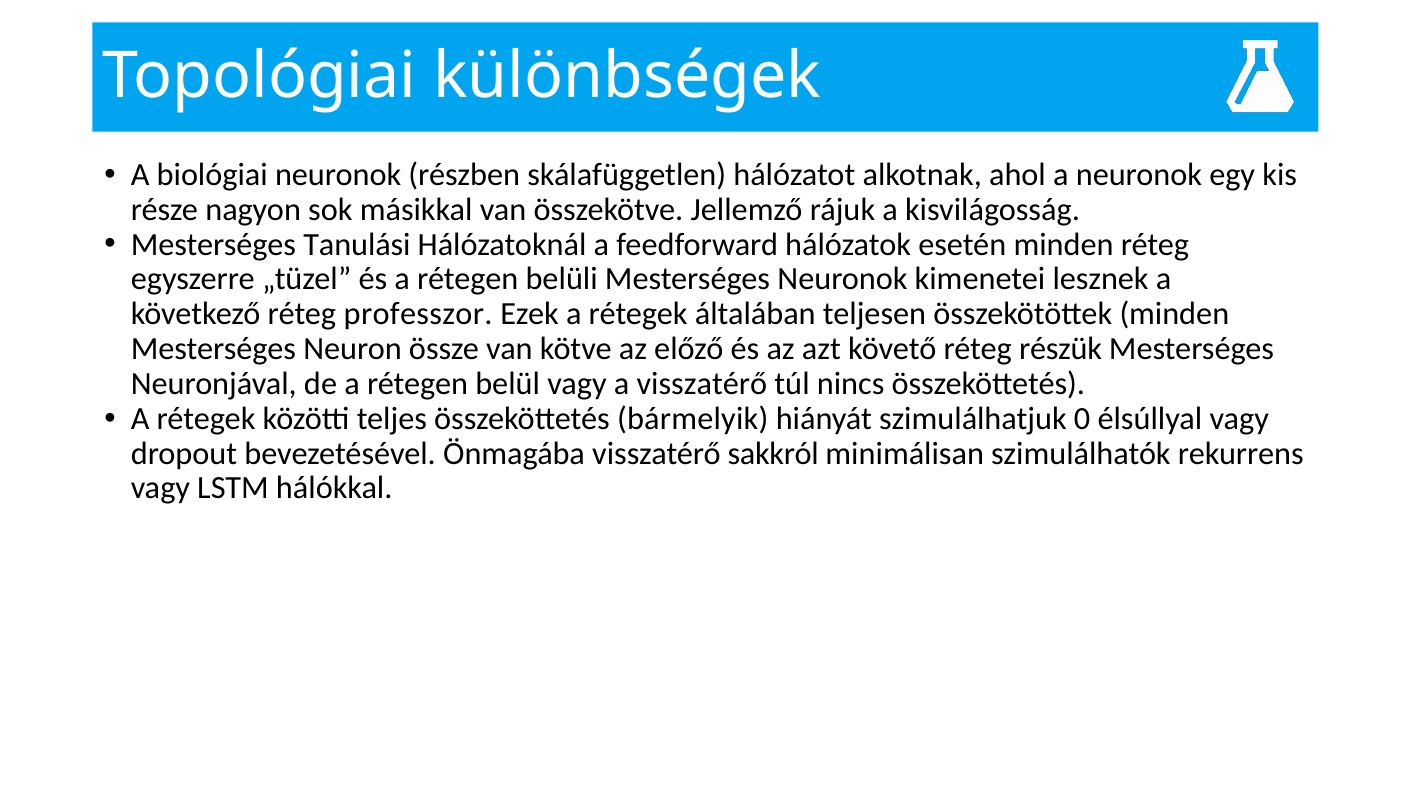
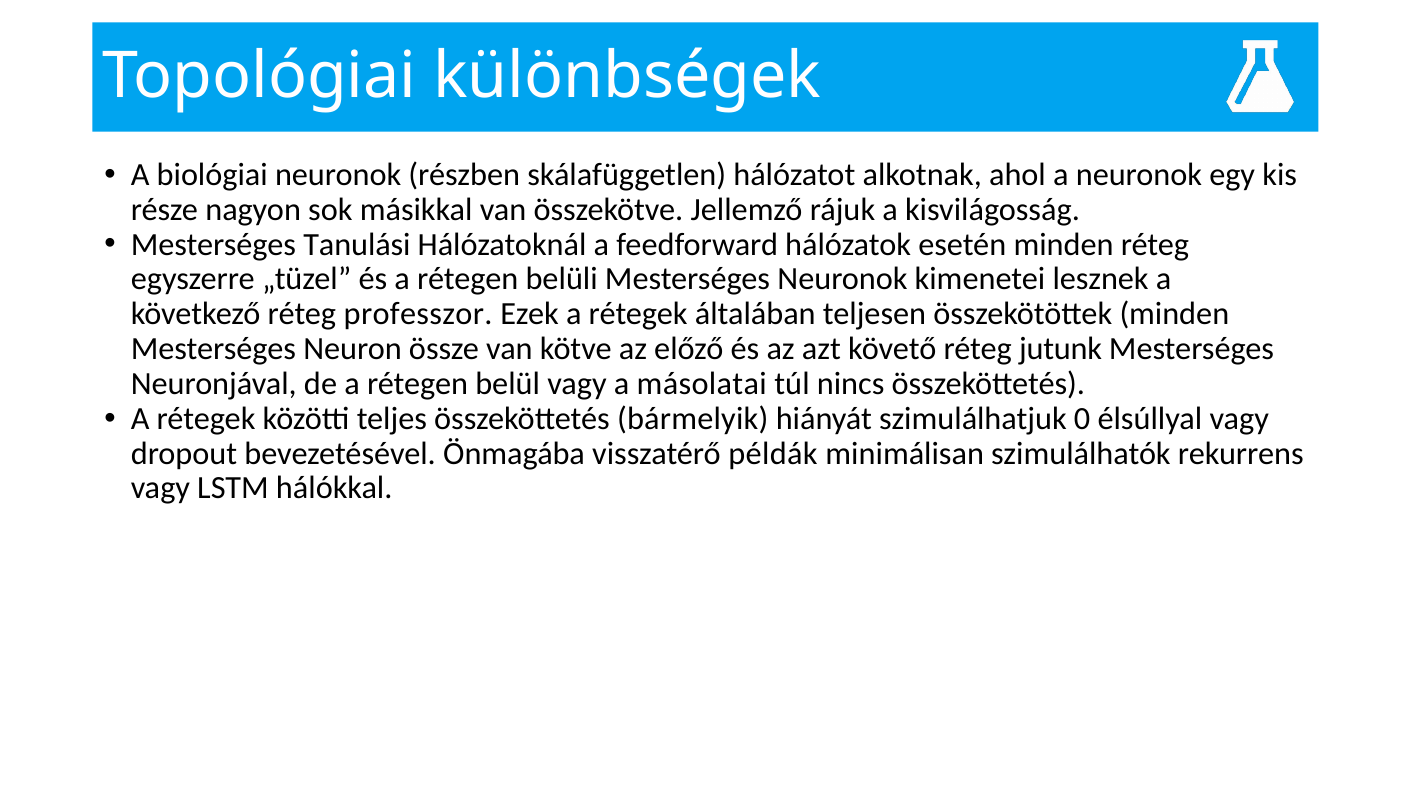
részük: részük -> jutunk (1061, 349)
a visszatérő: visszatérő -> másolatai (702, 384)
sakkról: sakkról -> példák (773, 453)
